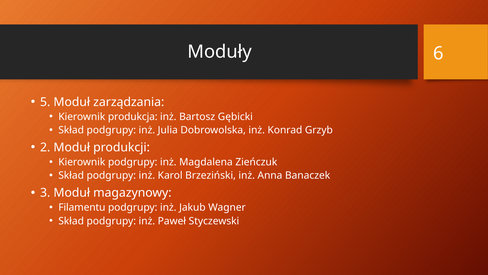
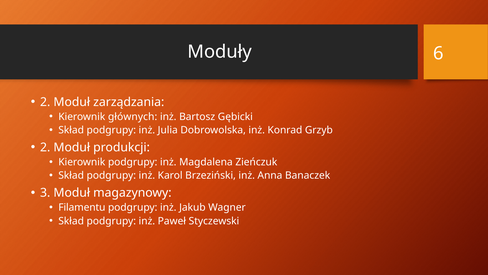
5: 5 -> 2 (45, 102)
produkcja: produkcja -> głównych (133, 116)
